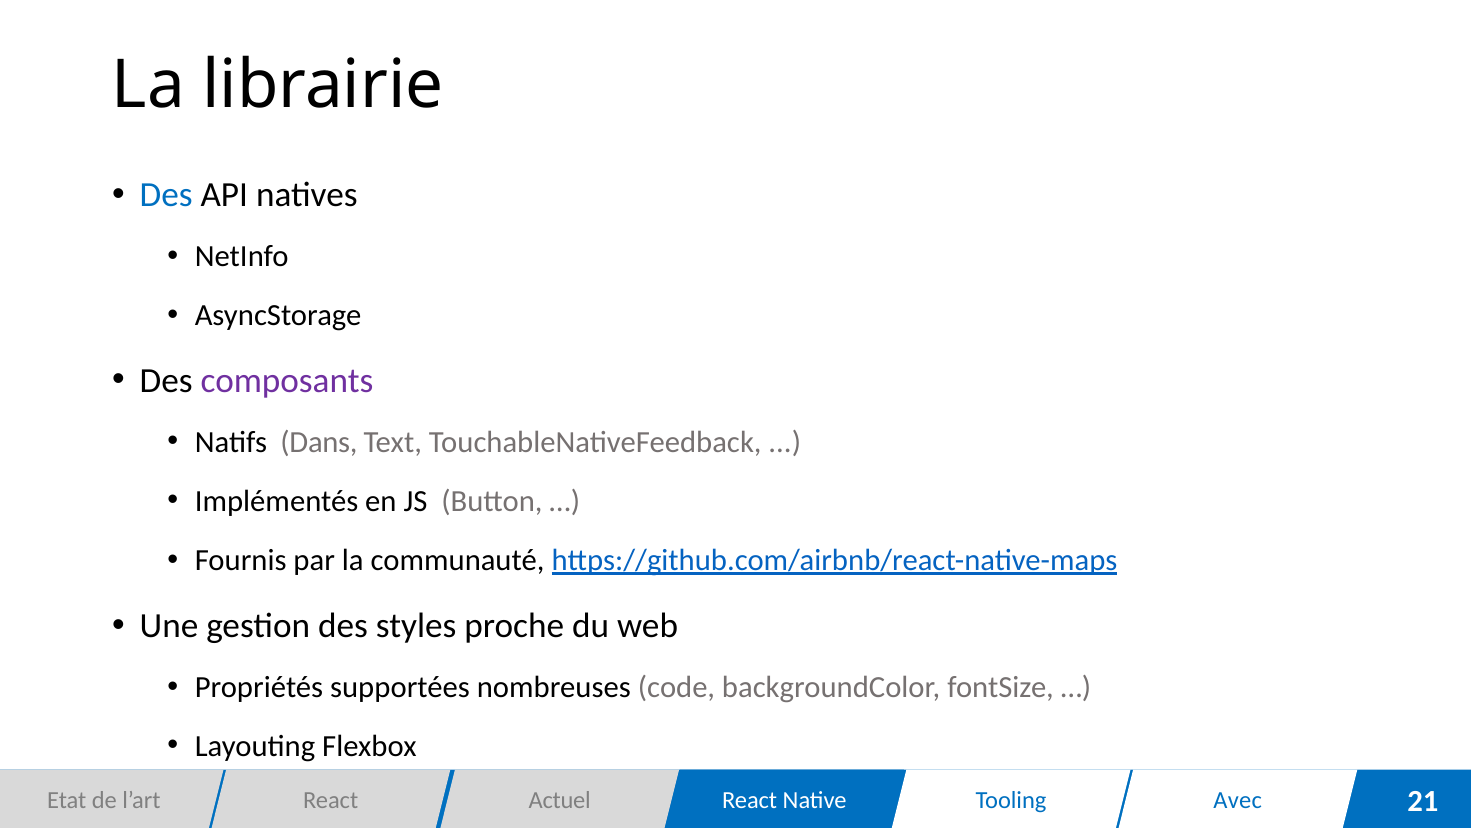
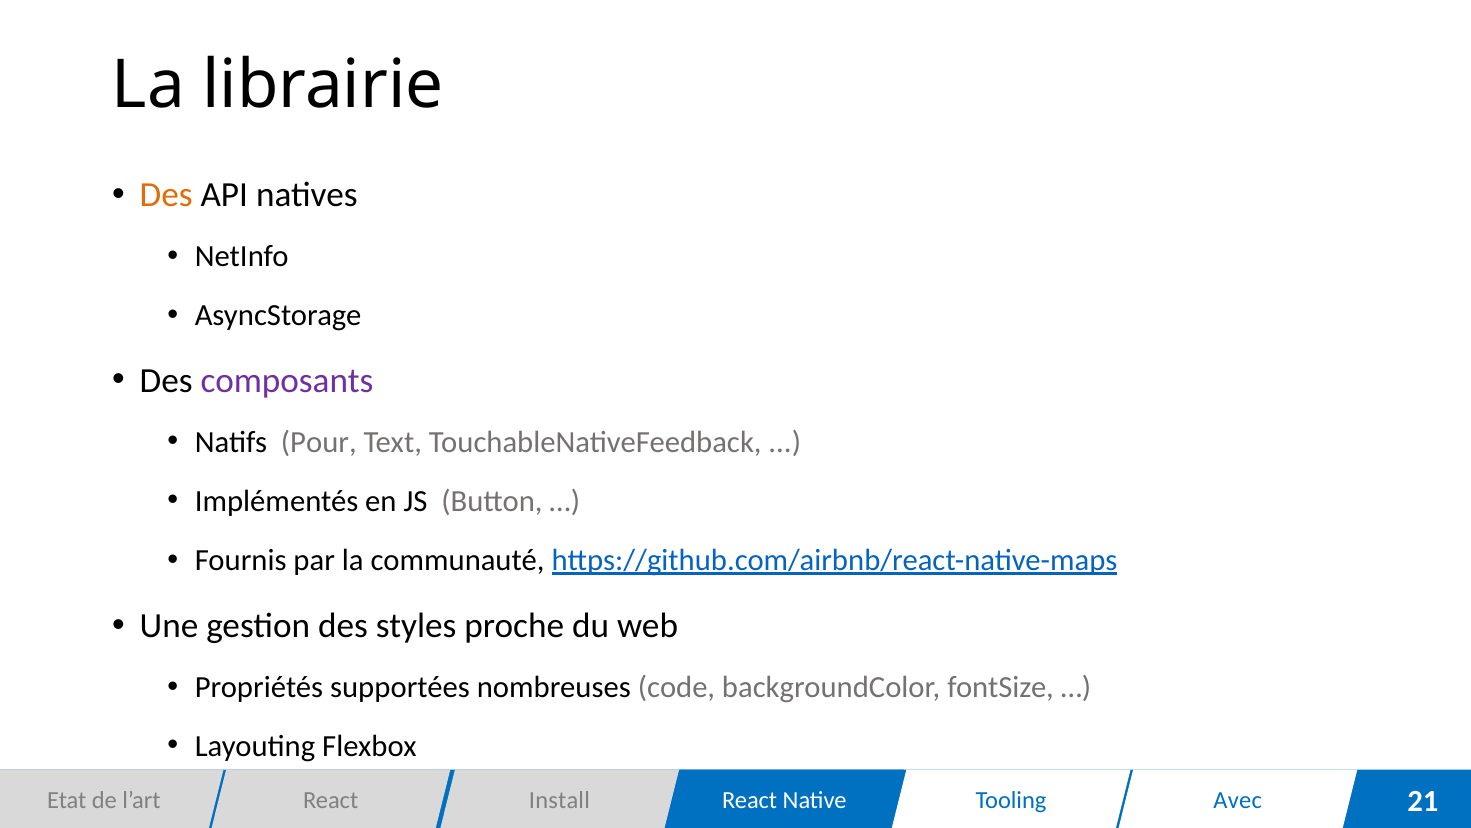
Des colour: blue -> orange (166, 195)
Dans: Dans -> Pour (319, 442)
Actuel: Actuel -> Install (559, 800)
